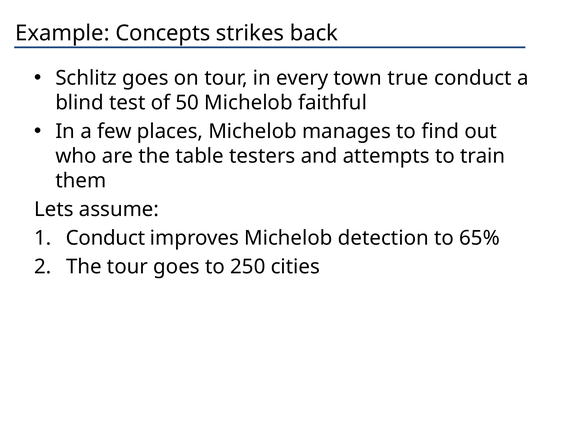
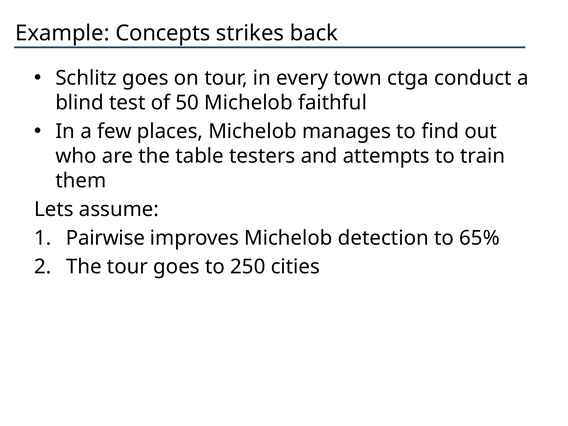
true: true -> ctga (408, 78)
Conduct: Conduct -> Pairwise (105, 238)
